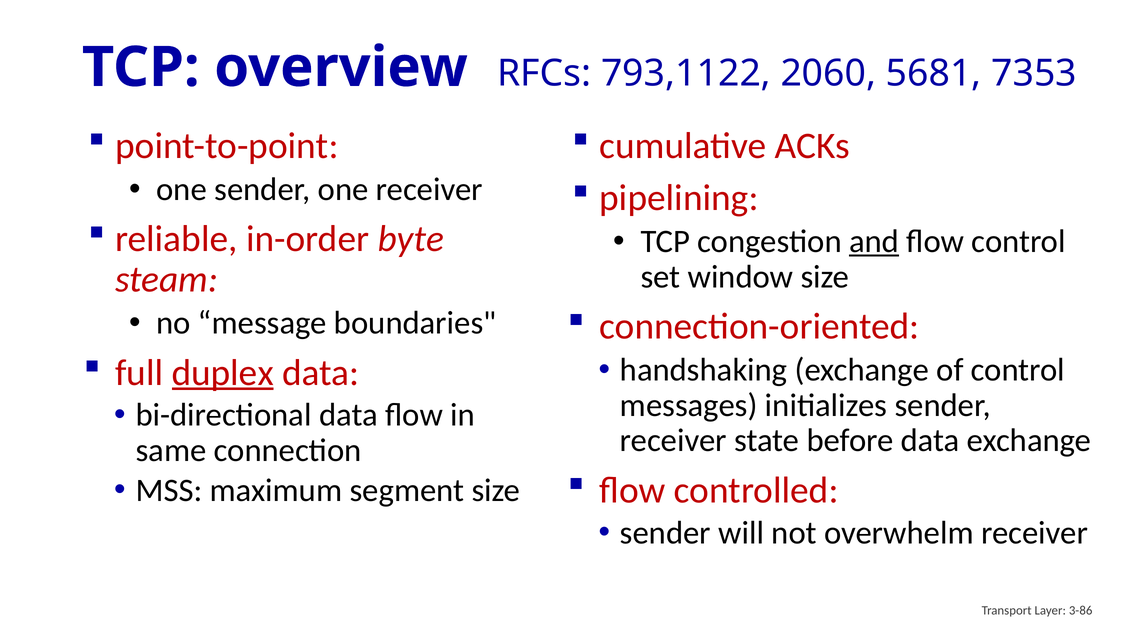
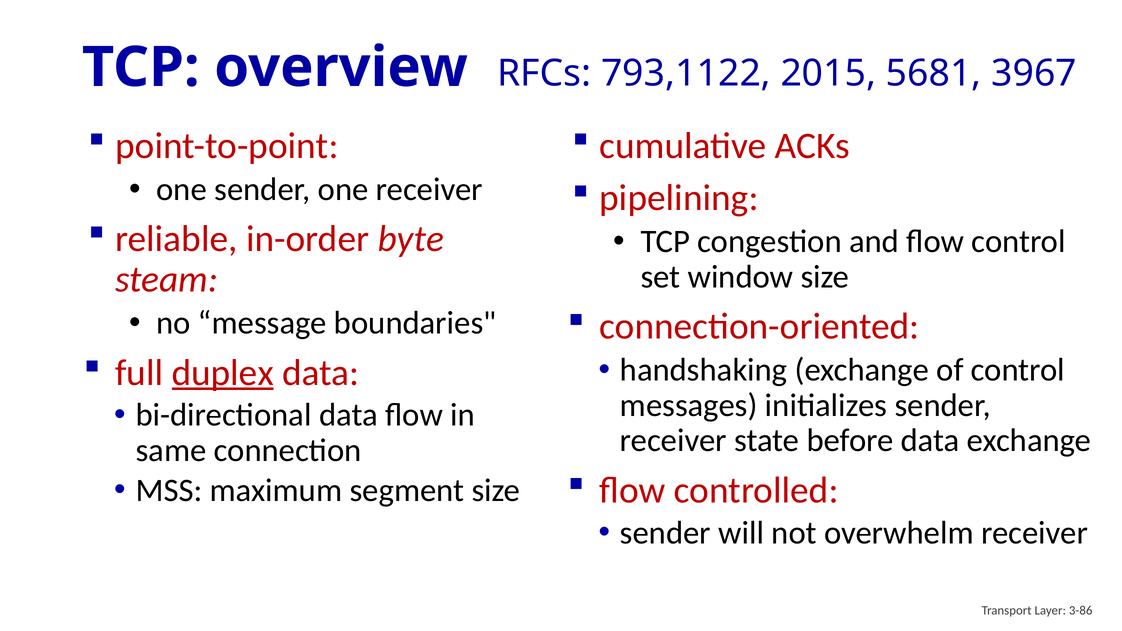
2060: 2060 -> 2015 (828, 74)
7353: 7353 -> 3967 (1034, 74)
and underline: present -> none (874, 242)
